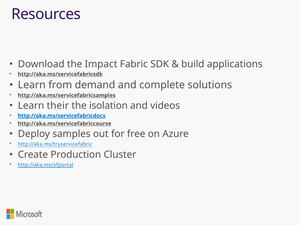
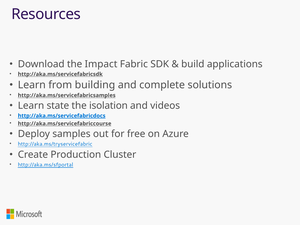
demand: demand -> building (95, 85)
their: their -> state (58, 106)
